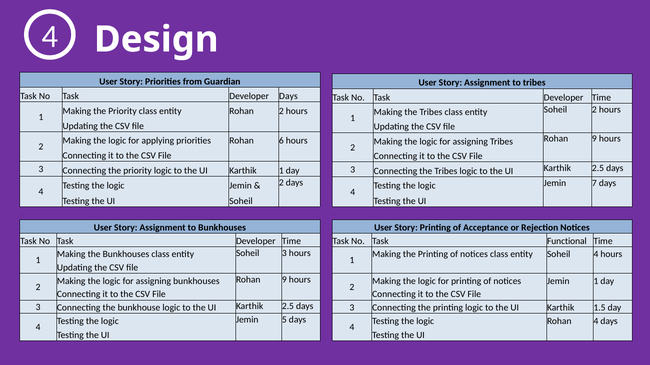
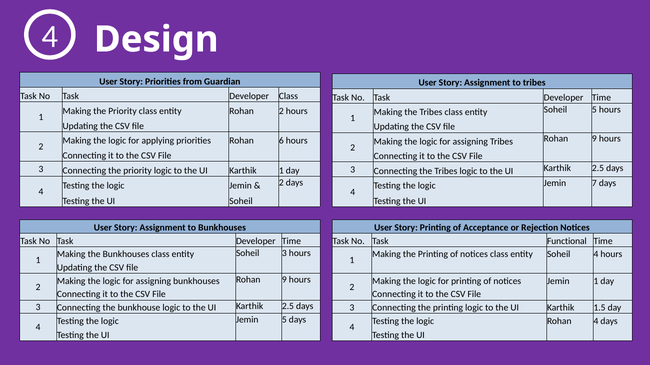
Developer Days: Days -> Class (288, 96)
Soheil 2: 2 -> 5 (594, 110)
